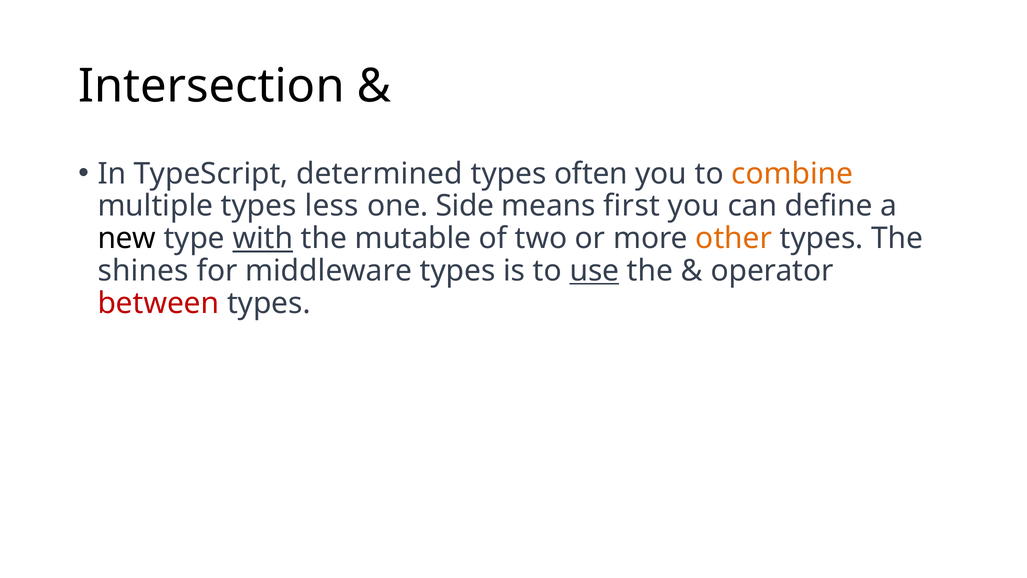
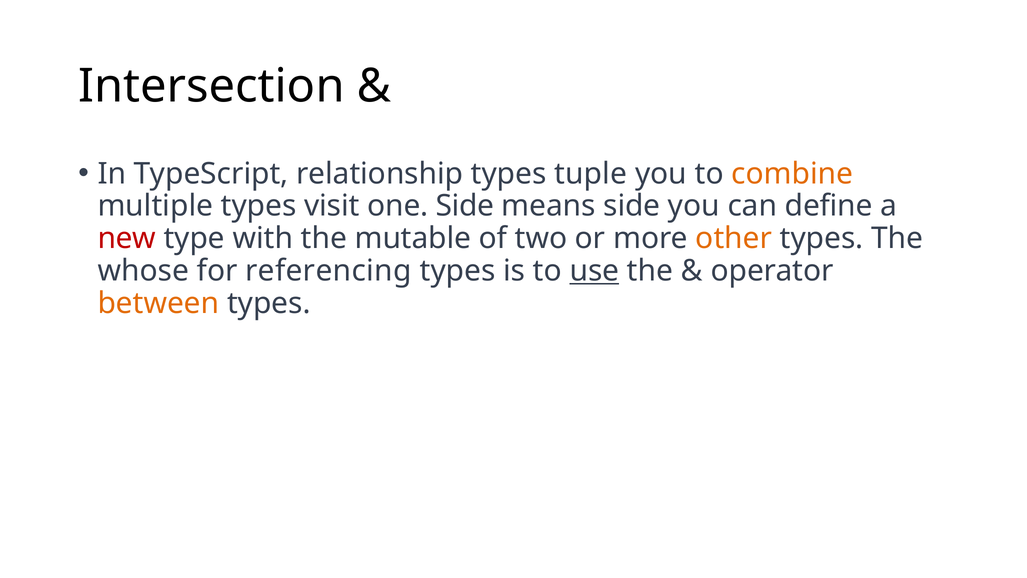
determined: determined -> relationship (380, 174)
often: often -> tuple (591, 174)
less: less -> visit (332, 206)
means first: first -> side (632, 206)
new colour: black -> red (127, 238)
with underline: present -> none (263, 238)
shines: shines -> whose (143, 271)
middleware: middleware -> referencing (328, 271)
between colour: red -> orange (158, 303)
